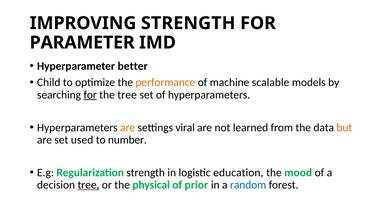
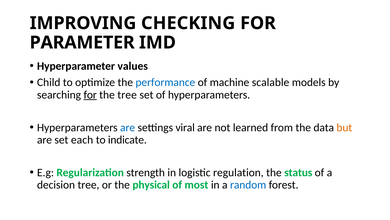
IMPROVING STRENGTH: STRENGTH -> CHECKING (188, 23)
better: better -> values (133, 66)
performance colour: orange -> blue (165, 82)
are colour: orange -> blue (128, 127)
used: used -> each (82, 139)
number: number -> indicate (127, 139)
education: education -> regulation (238, 172)
mood: mood -> status (298, 172)
tree underline: present -> none (88, 184)
prior: prior -> most (196, 184)
